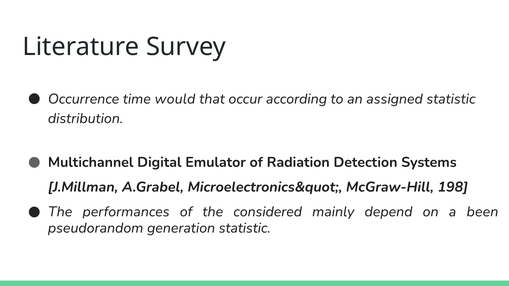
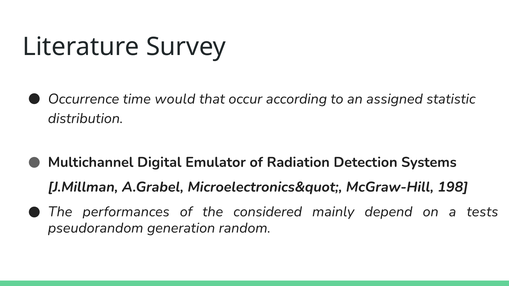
been: been -> tests (482, 212)
generation statistic: statistic -> random (245, 228)
